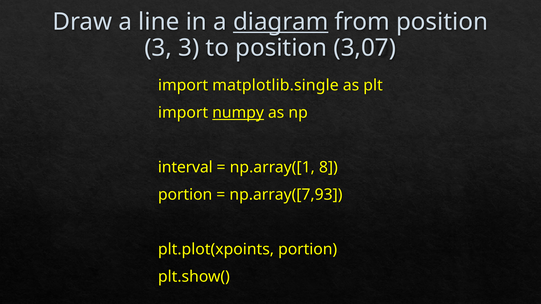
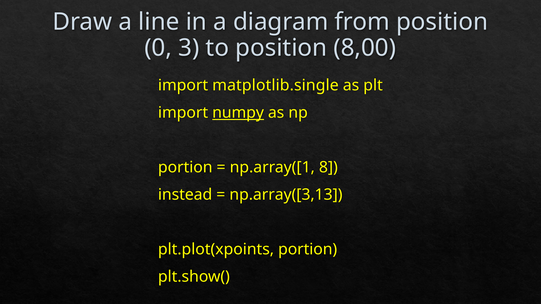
diagram underline: present -> none (281, 22)
3: 3 -> 0 (158, 48)
3,07: 3,07 -> 8,00 (365, 48)
interval: interval -> portion (185, 167)
portion: portion -> instead (185, 195)
np.array([7,93: np.array([7,93 -> np.array([3,13 (286, 195)
